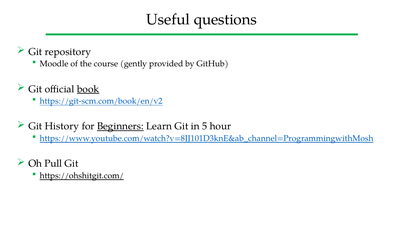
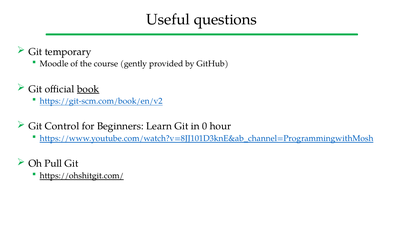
repository: repository -> temporary (68, 52)
History: History -> Control (62, 126)
Beginners underline: present -> none (120, 126)
5: 5 -> 0 (205, 126)
